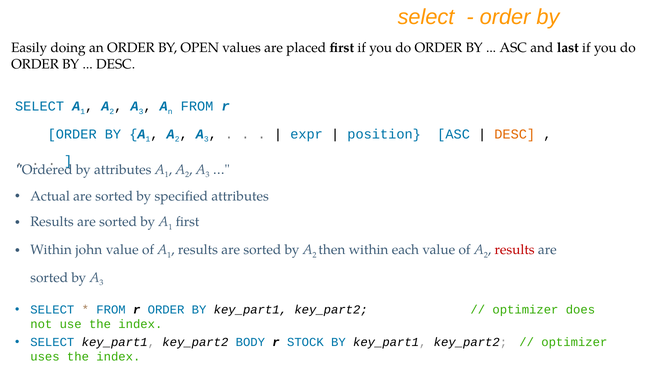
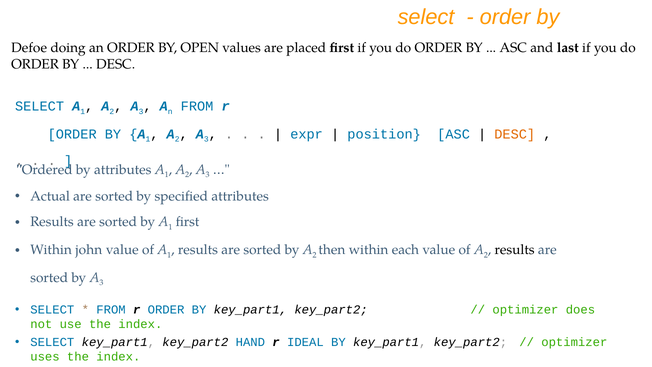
Easily: Easily -> Defoe (29, 48)
results colour: red -> black (515, 250)
BODY: BODY -> HAND (250, 342)
STOCK: STOCK -> IDEAL (305, 342)
